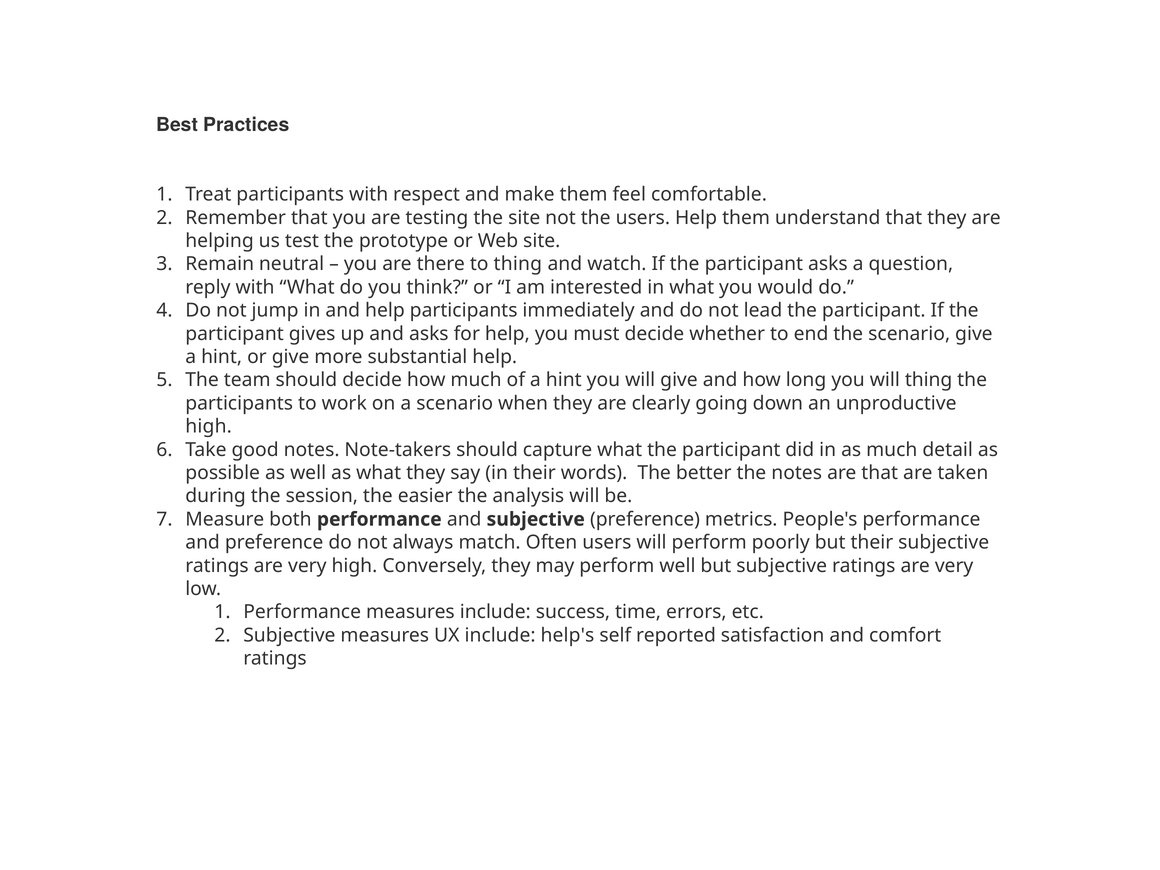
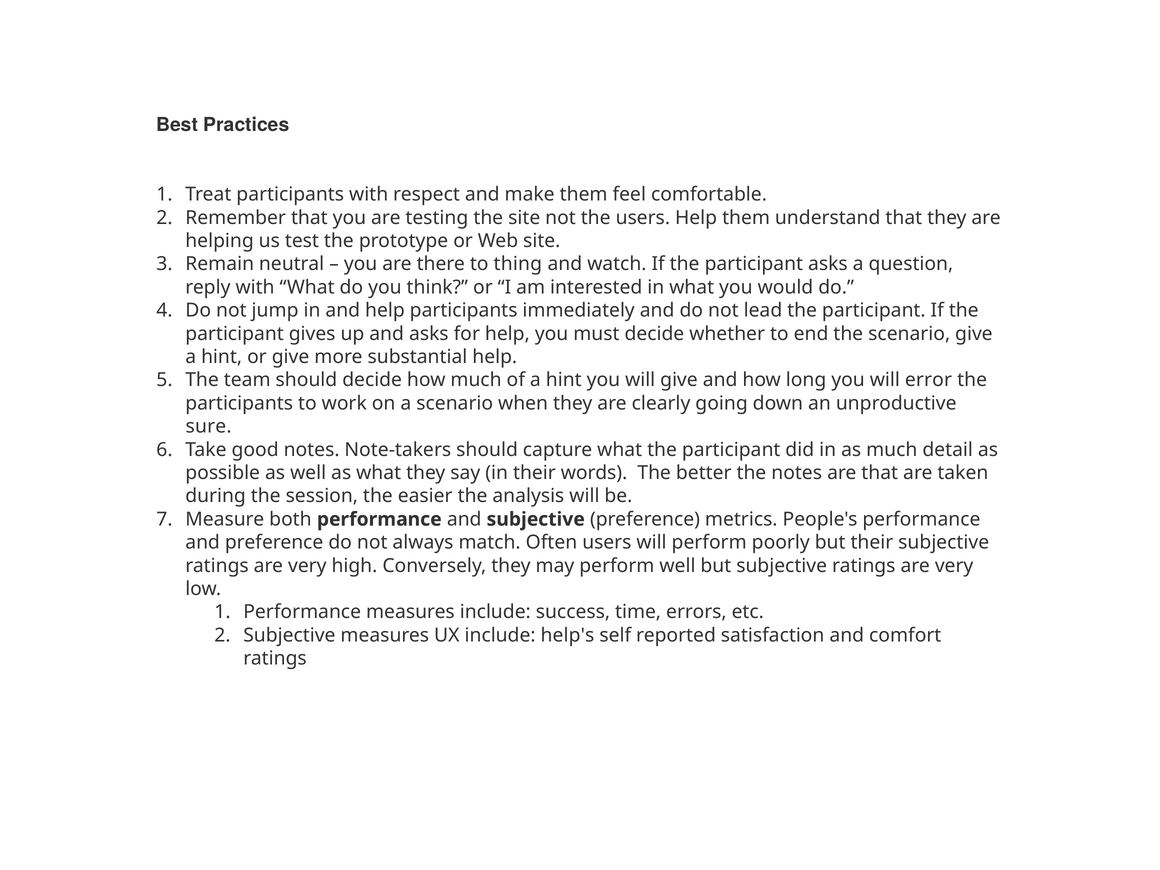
will thing: thing -> error (928, 380)
high: high -> sure (209, 427)
